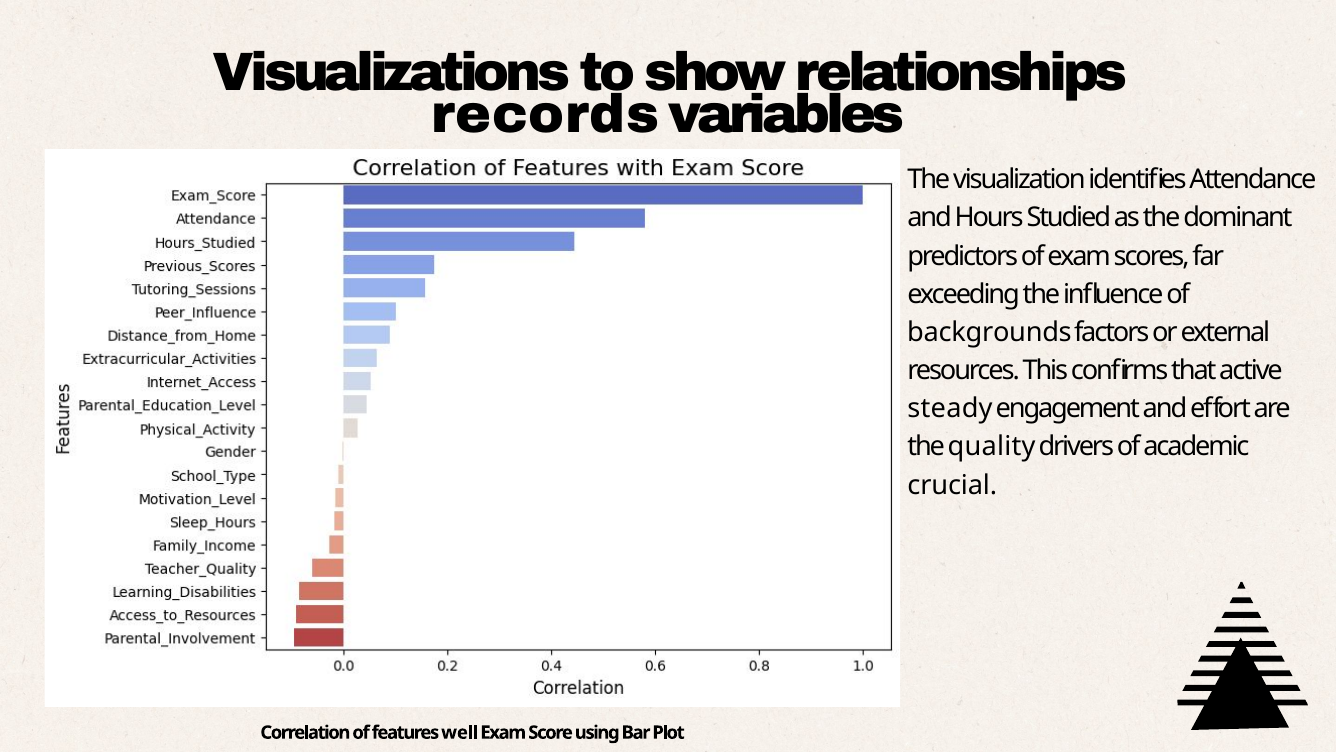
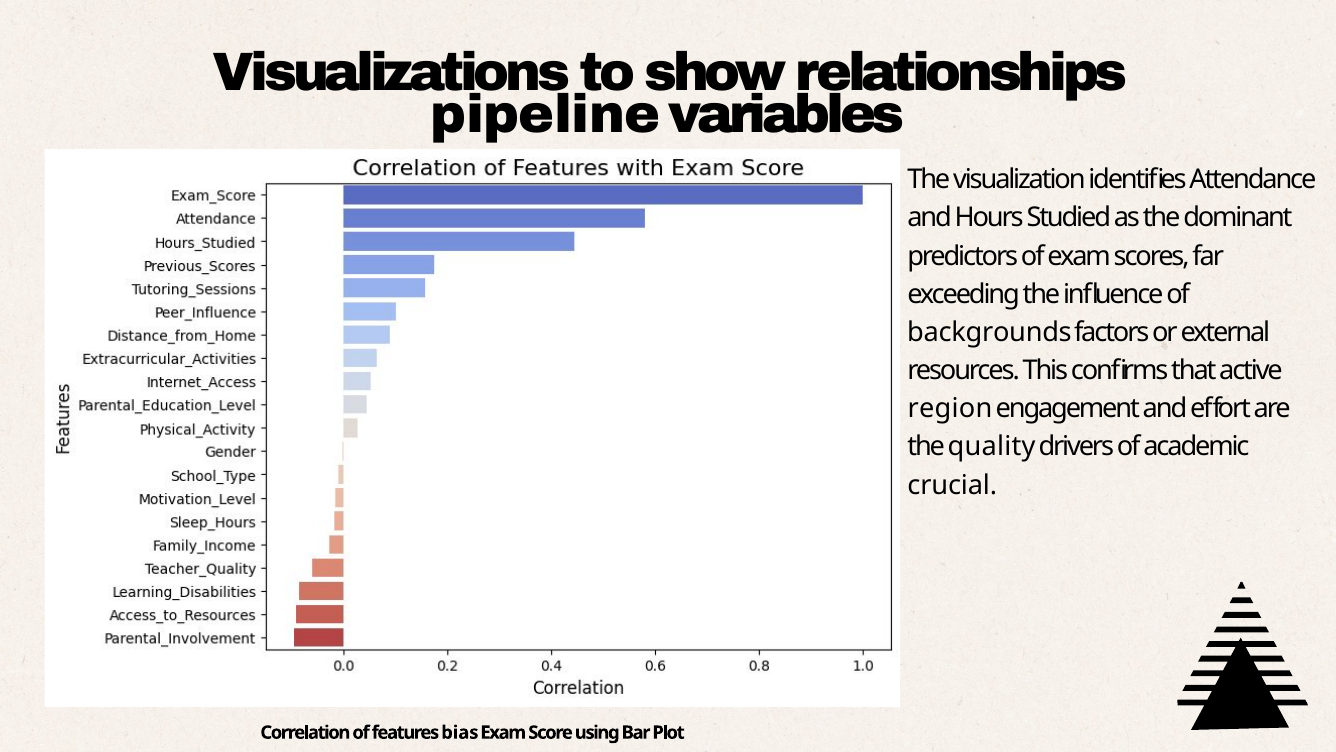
records: records -> pipeline (546, 114)
steady: steady -> region (950, 408)
well: well -> bias (460, 732)
